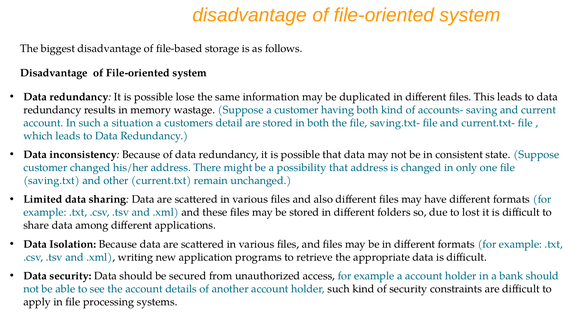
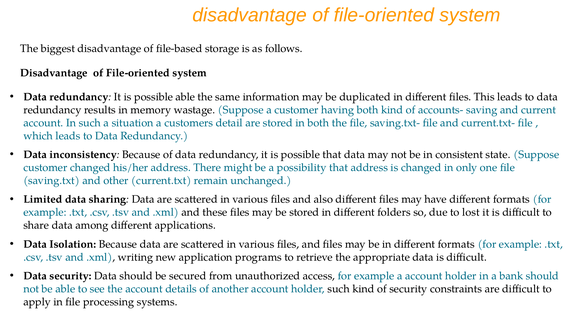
possible lose: lose -> able (185, 97)
